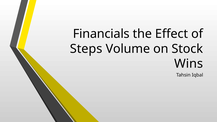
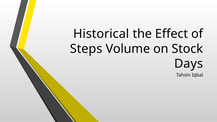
Financials: Financials -> Historical (101, 34)
Wins: Wins -> Days (189, 64)
